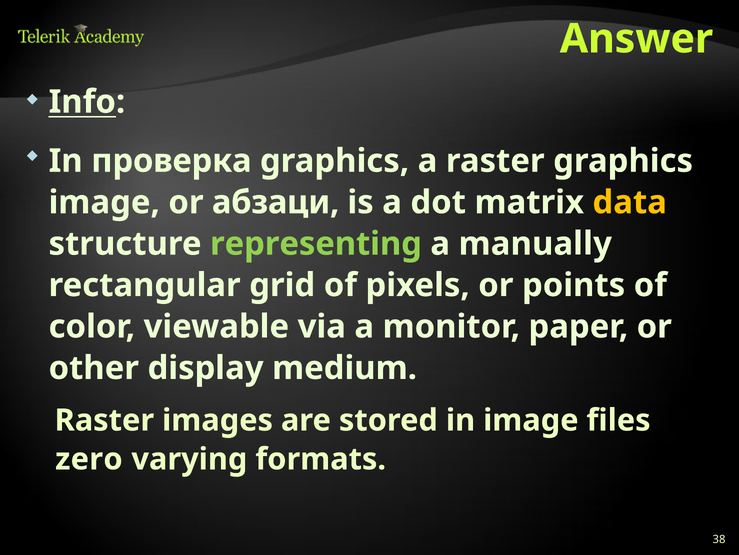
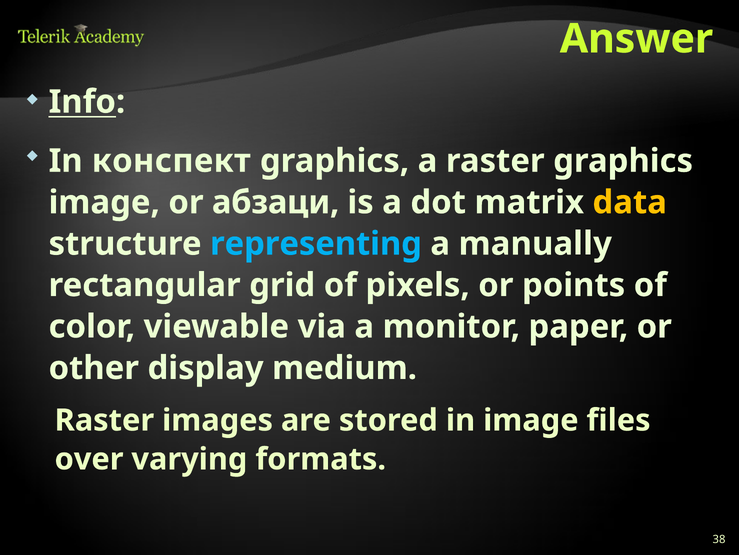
проверка: проверка -> конспект (171, 161)
representing colour: light green -> light blue (316, 244)
zero: zero -> over (89, 459)
